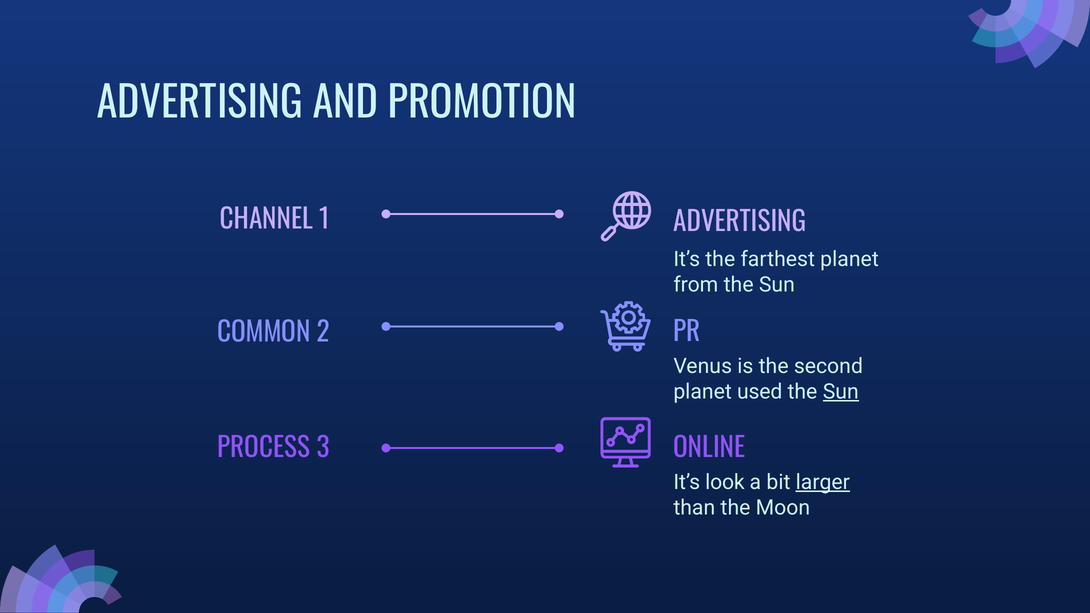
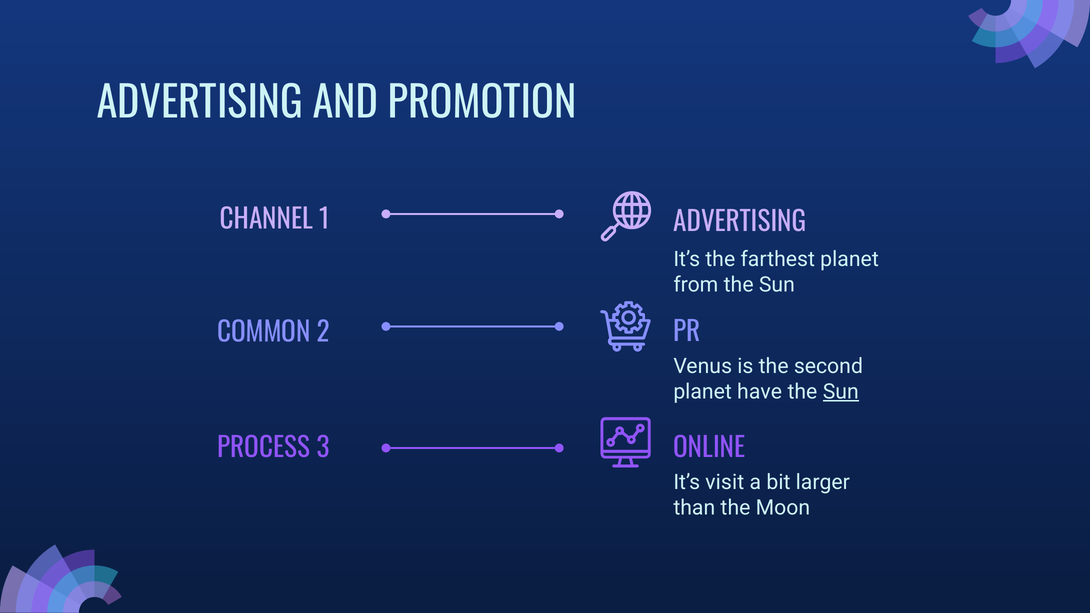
used: used -> have (760, 392)
look: look -> visit (725, 482)
larger underline: present -> none (823, 482)
